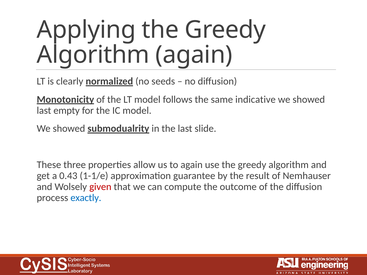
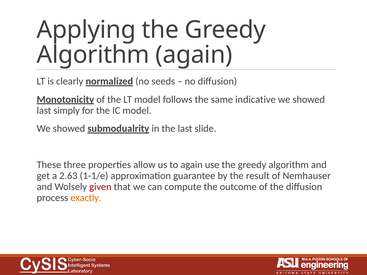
empty: empty -> simply (67, 111)
0.43: 0.43 -> 2.63 (68, 176)
exactly colour: blue -> orange (86, 198)
